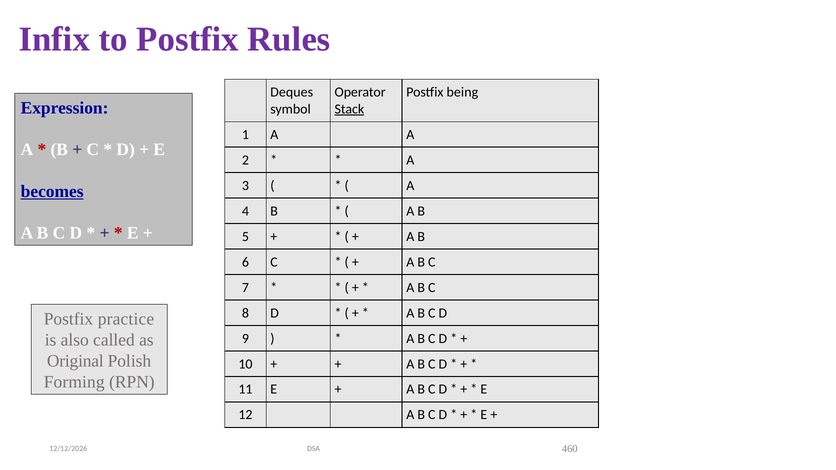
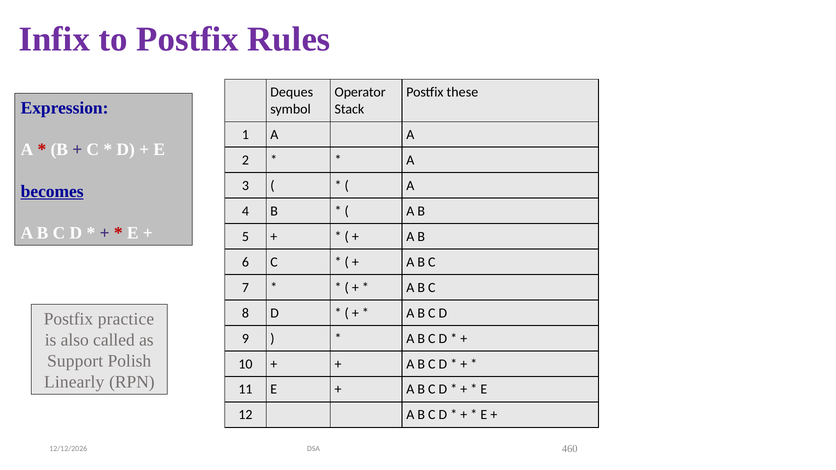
being: being -> these (462, 92)
Stack underline: present -> none (349, 109)
Original: Original -> Support (75, 361)
Forming: Forming -> Linearly (74, 382)
